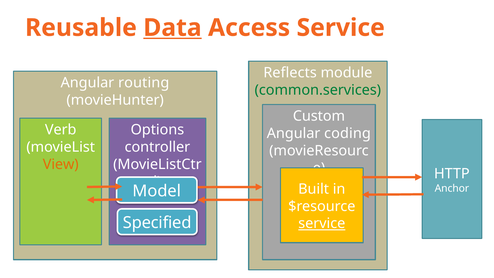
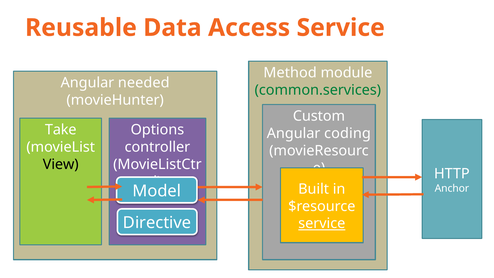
Data underline: present -> none (172, 28)
Reflects: Reflects -> Method (290, 73)
routing: routing -> needed (144, 83)
Verb: Verb -> Take (61, 130)
View colour: orange -> black (61, 164)
Specified: Specified -> Directive (157, 223)
